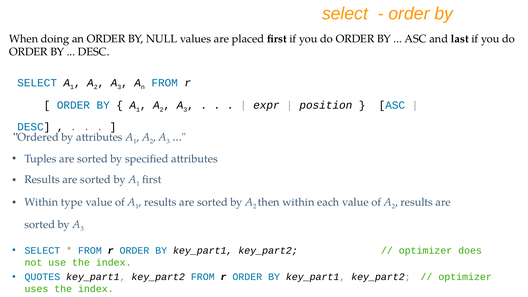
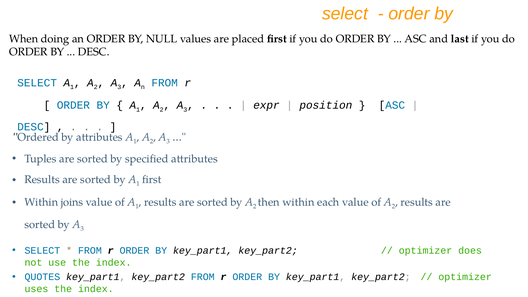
type: type -> joins (72, 202)
